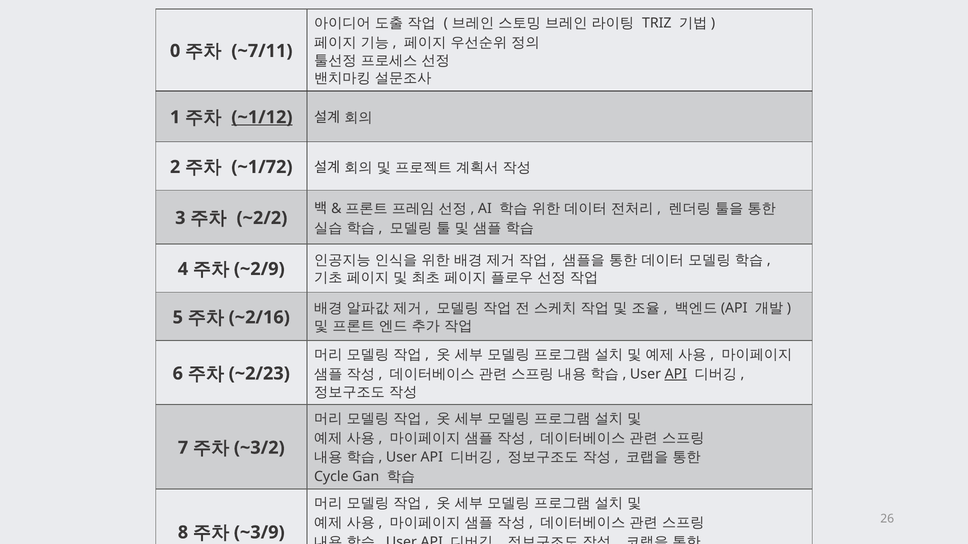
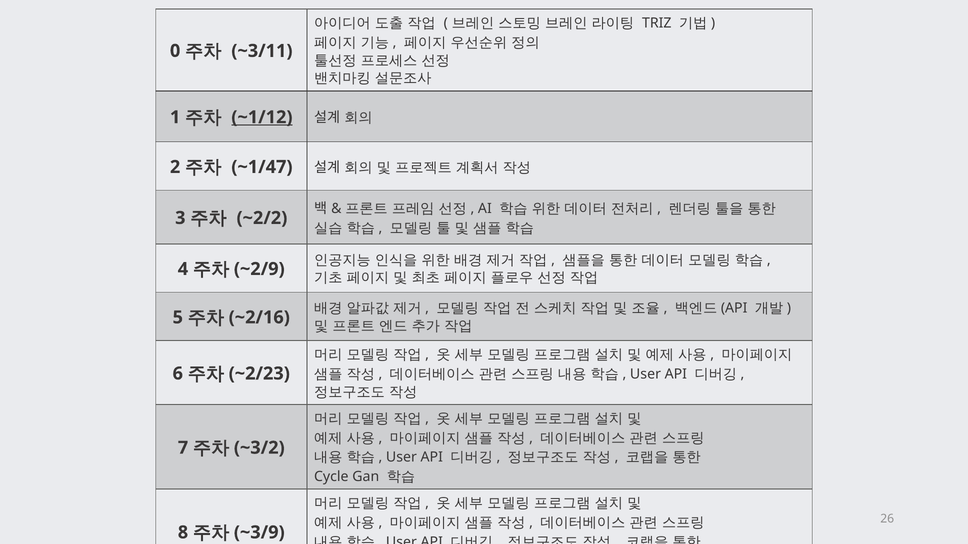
~7/11: ~7/11 -> ~3/11 (262, 51)
~1/72: ~1/72 -> ~1/47 (262, 167)
API underline: present -> none (676, 374)
